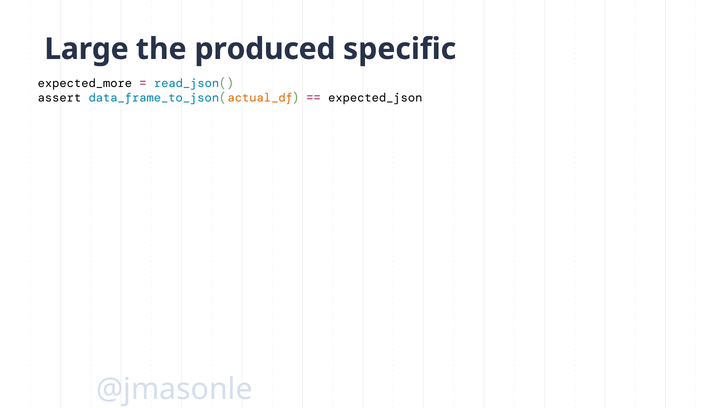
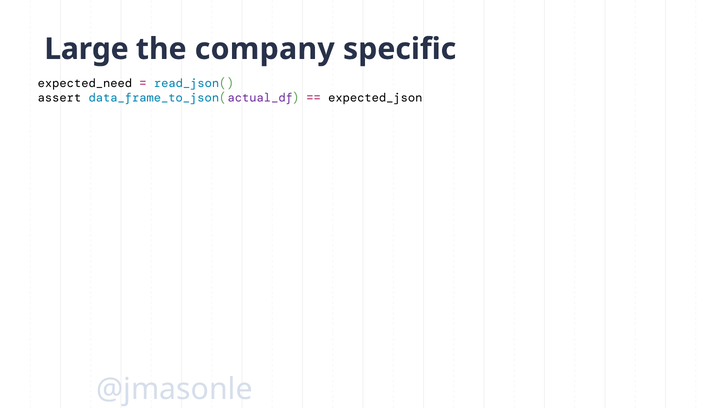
produced: produced -> company (265, 49)
expected_more: expected_more -> expected_need (85, 83)
actual_df colour: orange -> purple (260, 98)
